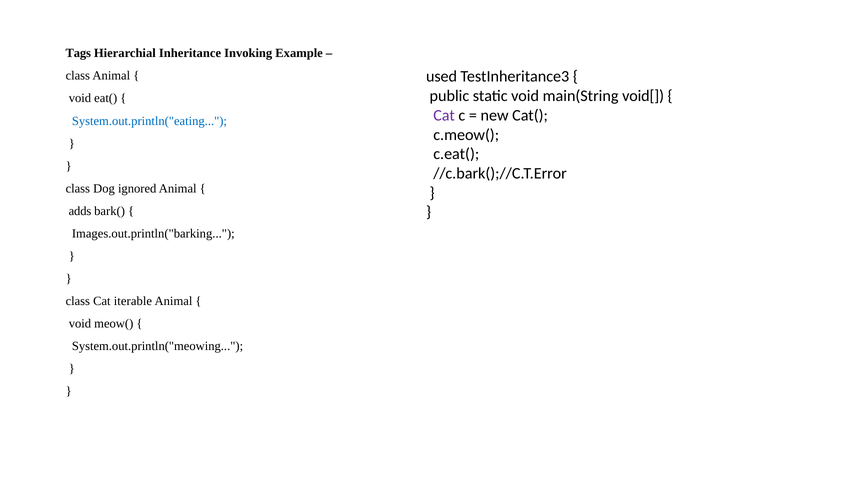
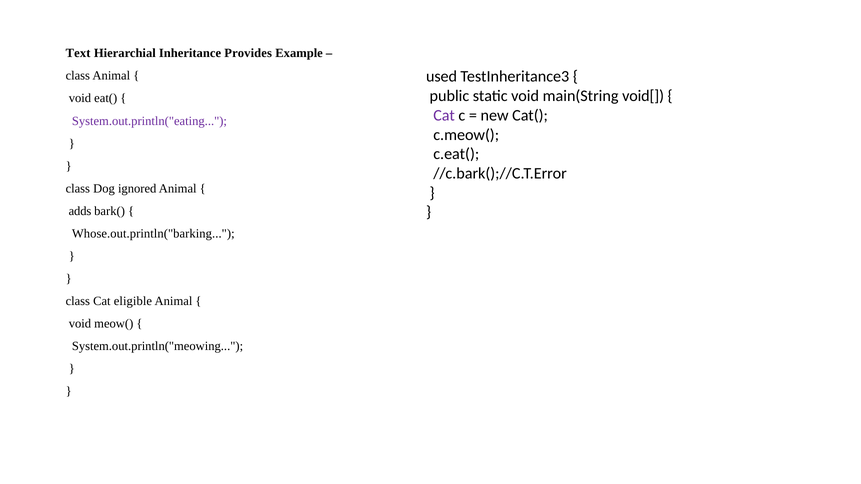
Tags: Tags -> Text (78, 53)
Invoking: Invoking -> Provides (248, 53)
System.out.println("eating colour: blue -> purple (149, 121)
Images.out.println("barking: Images.out.println("barking -> Whose.out.println("barking (153, 234)
iterable: iterable -> eligible (133, 301)
